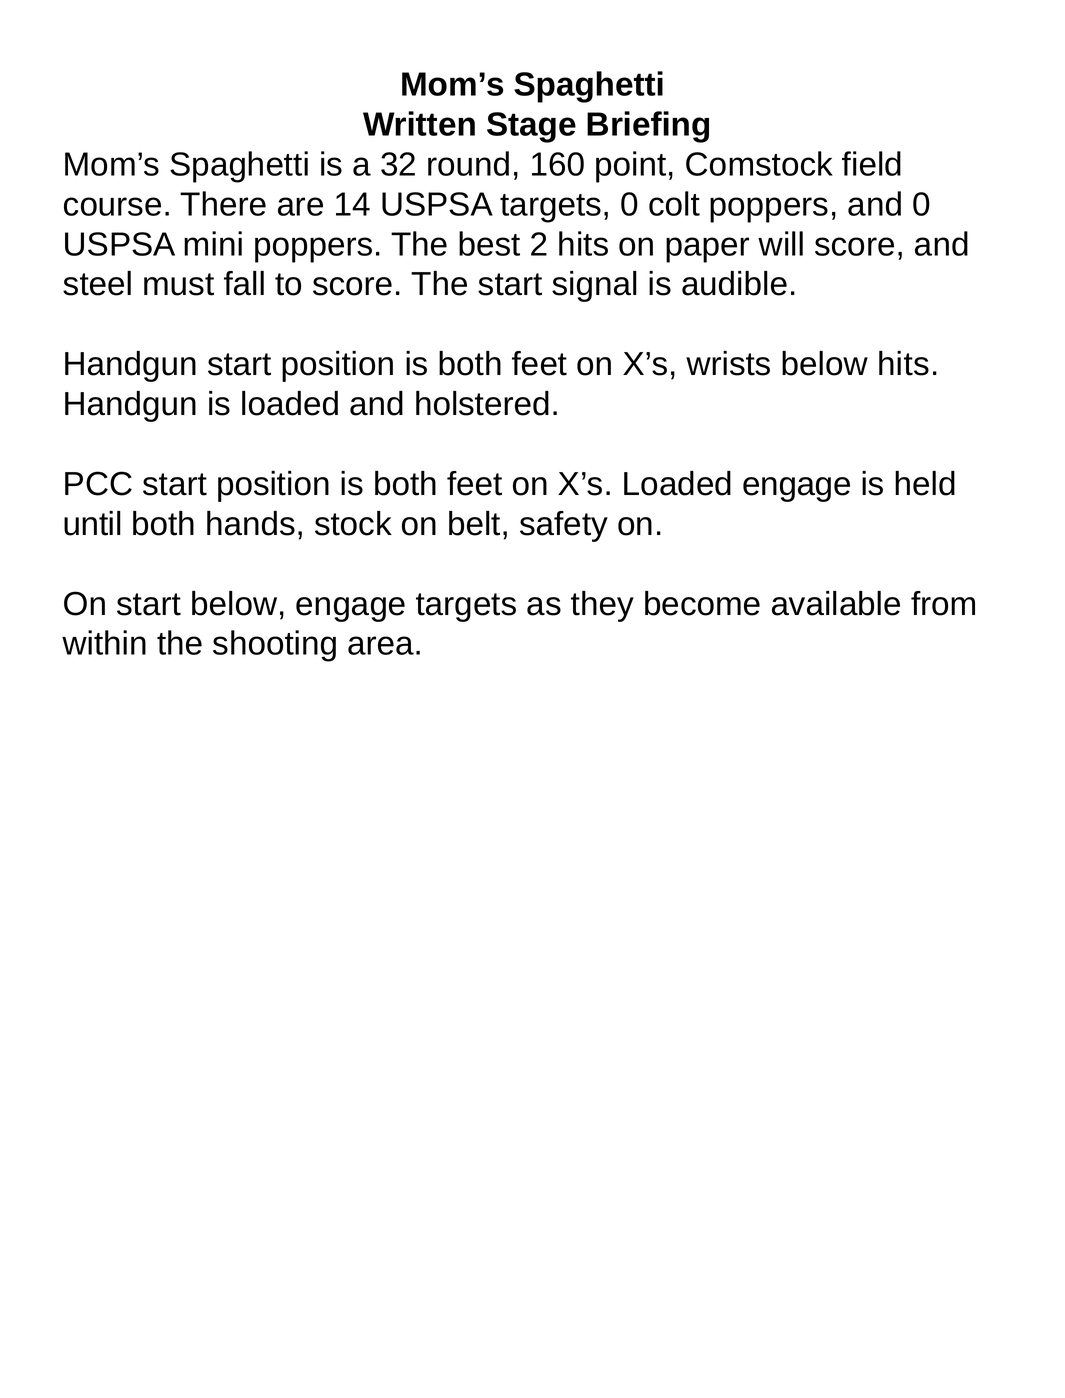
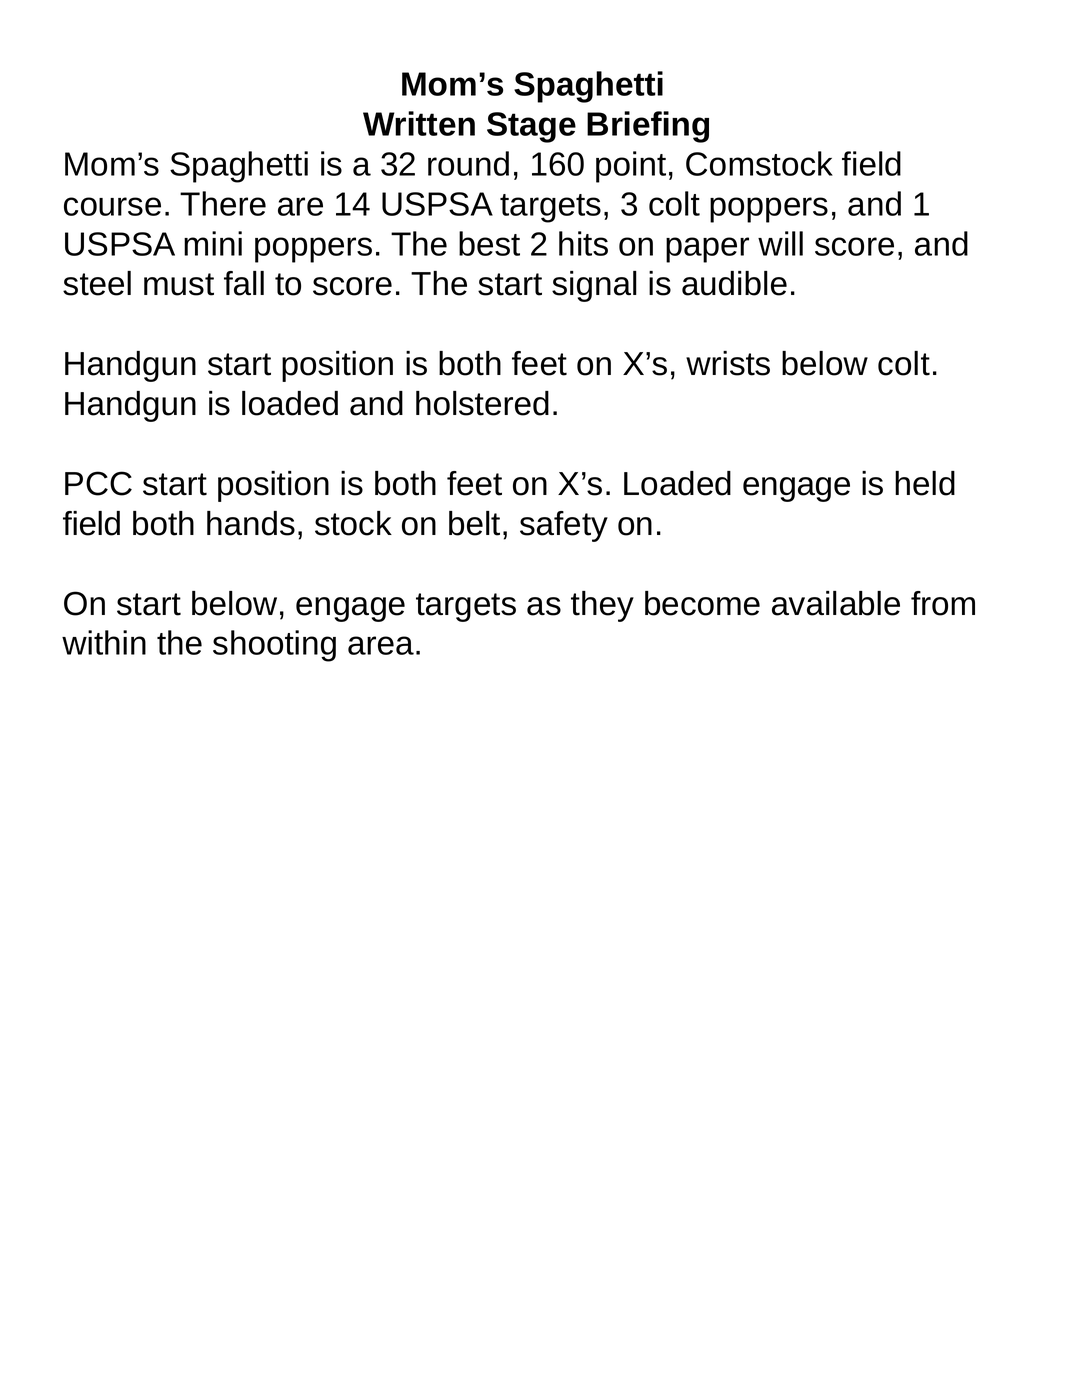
targets 0: 0 -> 3 (630, 205)
and 0: 0 -> 1 (921, 205)
below hits: hits -> colt (908, 364)
until: until -> field (93, 524)
